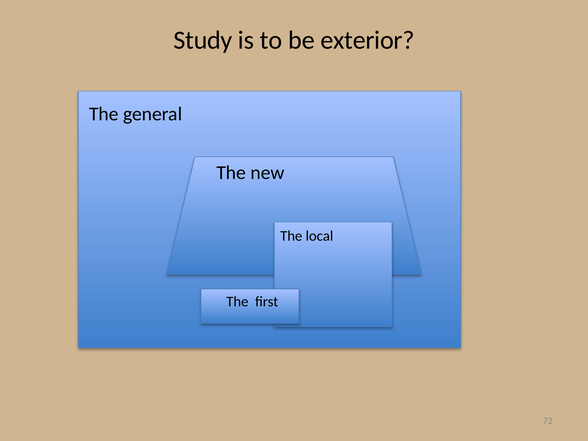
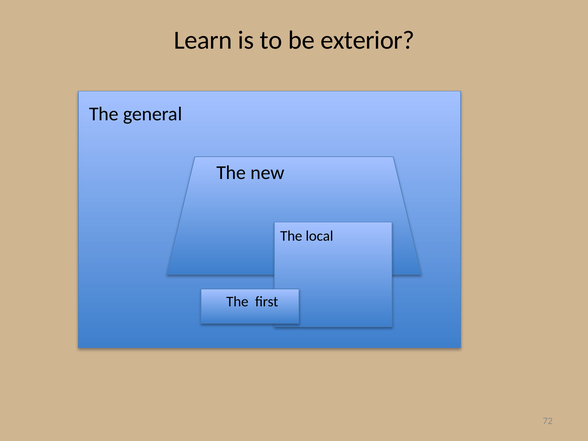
Study: Study -> Learn (203, 40)
